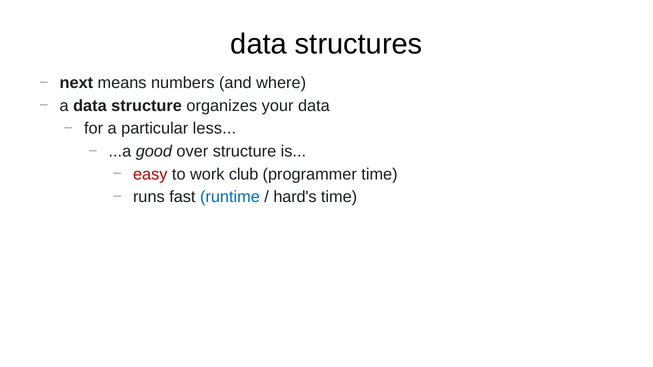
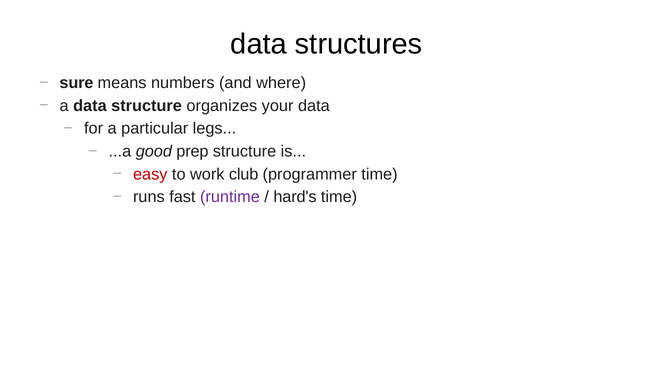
next: next -> sure (76, 83)
less: less -> legs (214, 129)
over: over -> prep (192, 152)
runtime colour: blue -> purple (230, 197)
